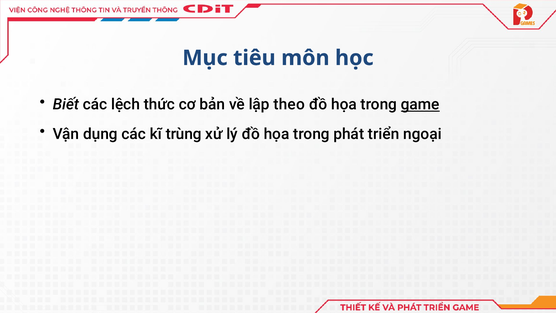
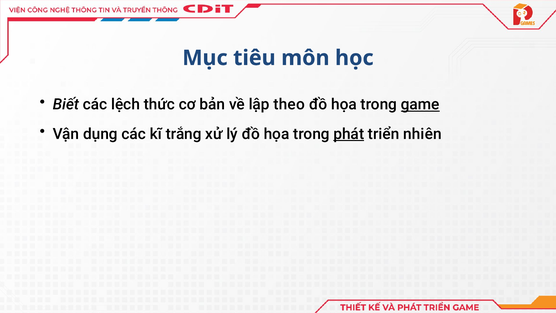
trùng: trùng -> trắng (184, 134)
phát underline: none -> present (349, 134)
ngoại: ngoại -> nhiên (422, 134)
